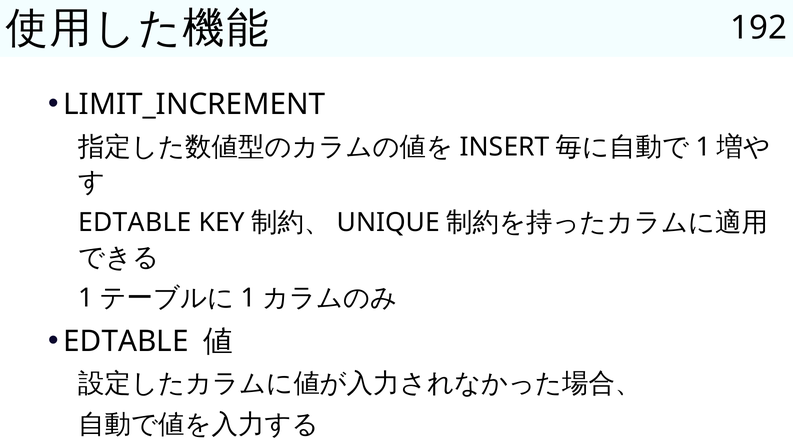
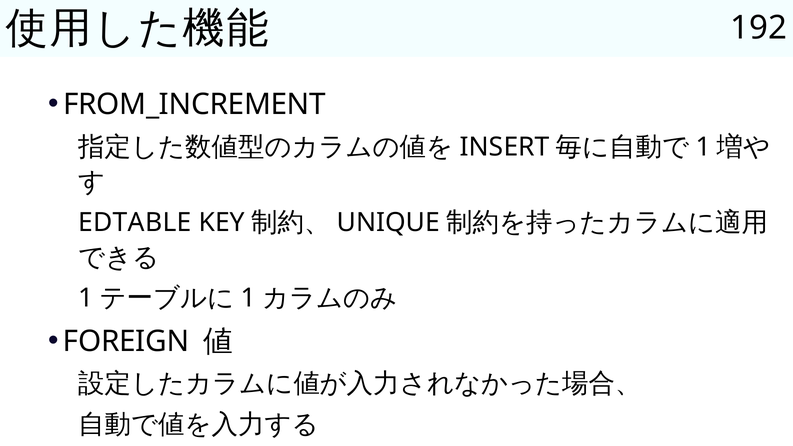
LIMIT_INCREMENT: LIMIT_INCREMENT -> FROM_INCREMENT (194, 105)
EDTABLE: EDTABLE -> FOREIGN (126, 341)
